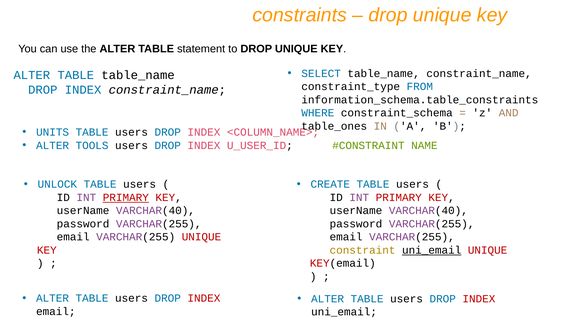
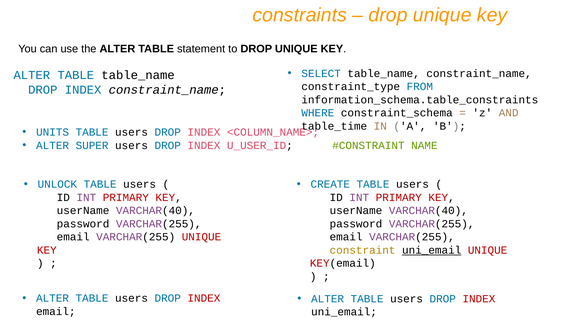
table_ones: table_ones -> table_time (334, 126)
TOOLS: TOOLS -> SUPER (92, 145)
PRIMARY underline: present -> none (126, 198)
